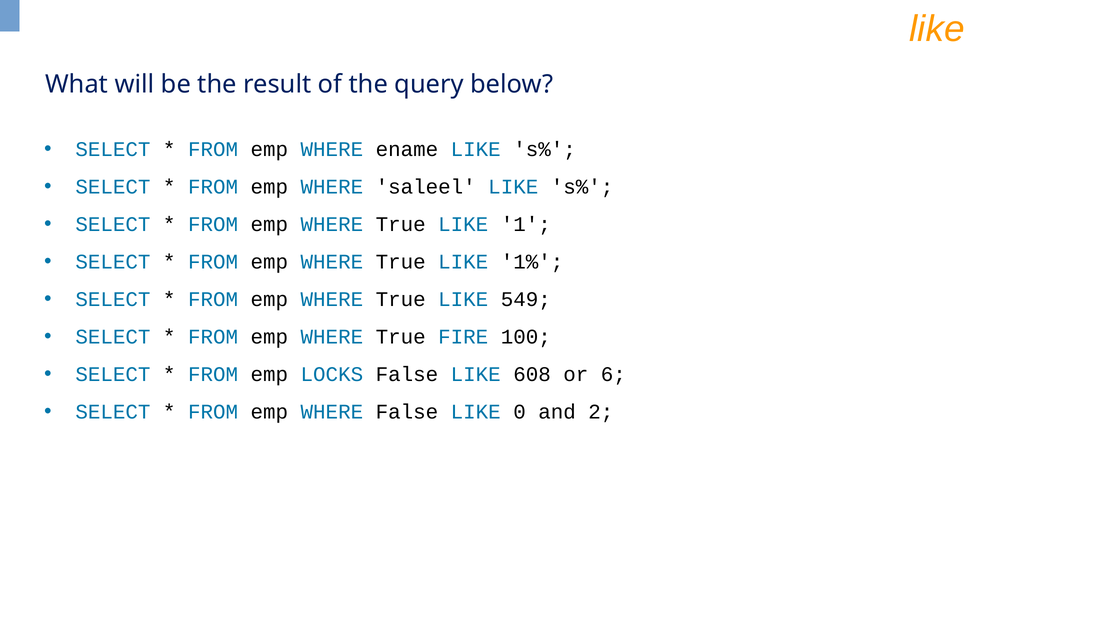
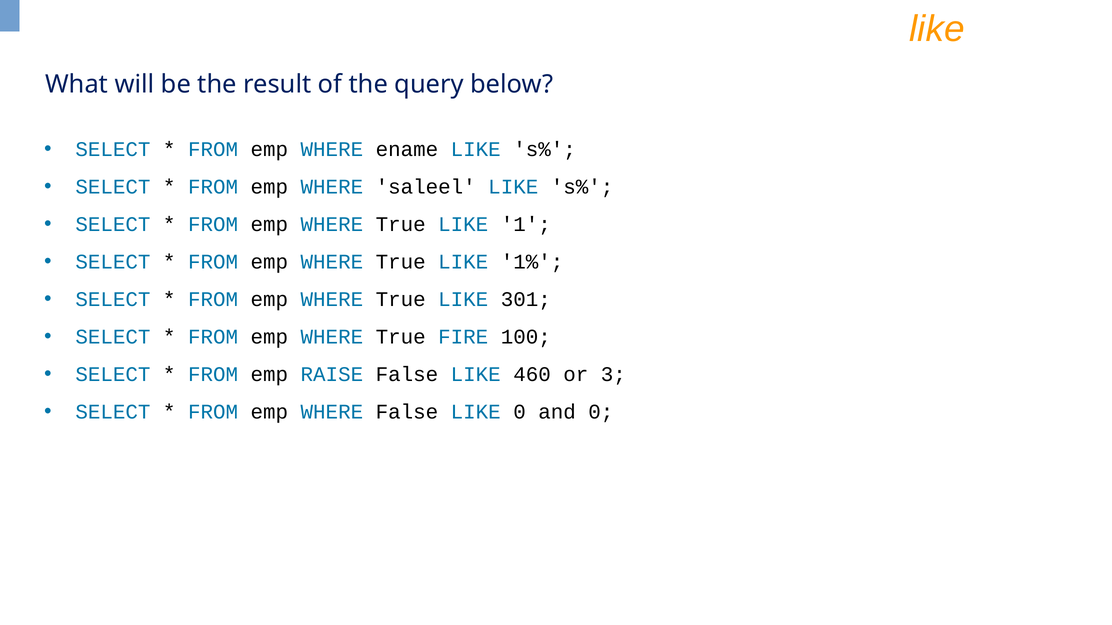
549: 549 -> 301 (526, 300)
LOCKS: LOCKS -> RAISE (332, 375)
608: 608 -> 460 (532, 375)
6: 6 -> 3 (613, 375)
and 2: 2 -> 0 (601, 412)
